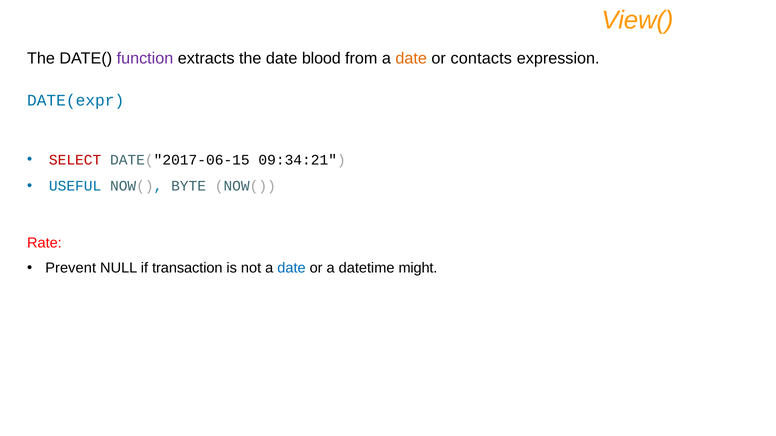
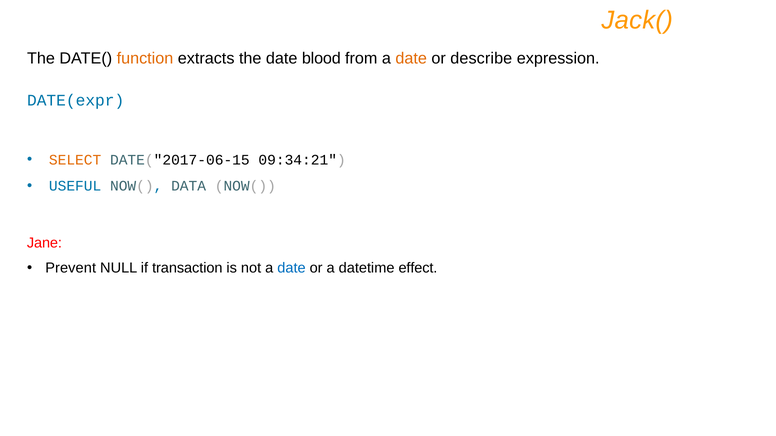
View(: View( -> Jack( (637, 20)
function colour: purple -> orange (145, 58)
contacts: contacts -> describe (481, 58)
SELECT colour: red -> orange (75, 160)
BYTE: BYTE -> DATA (189, 186)
Rate: Rate -> Jane (44, 243)
might: might -> effect (418, 268)
